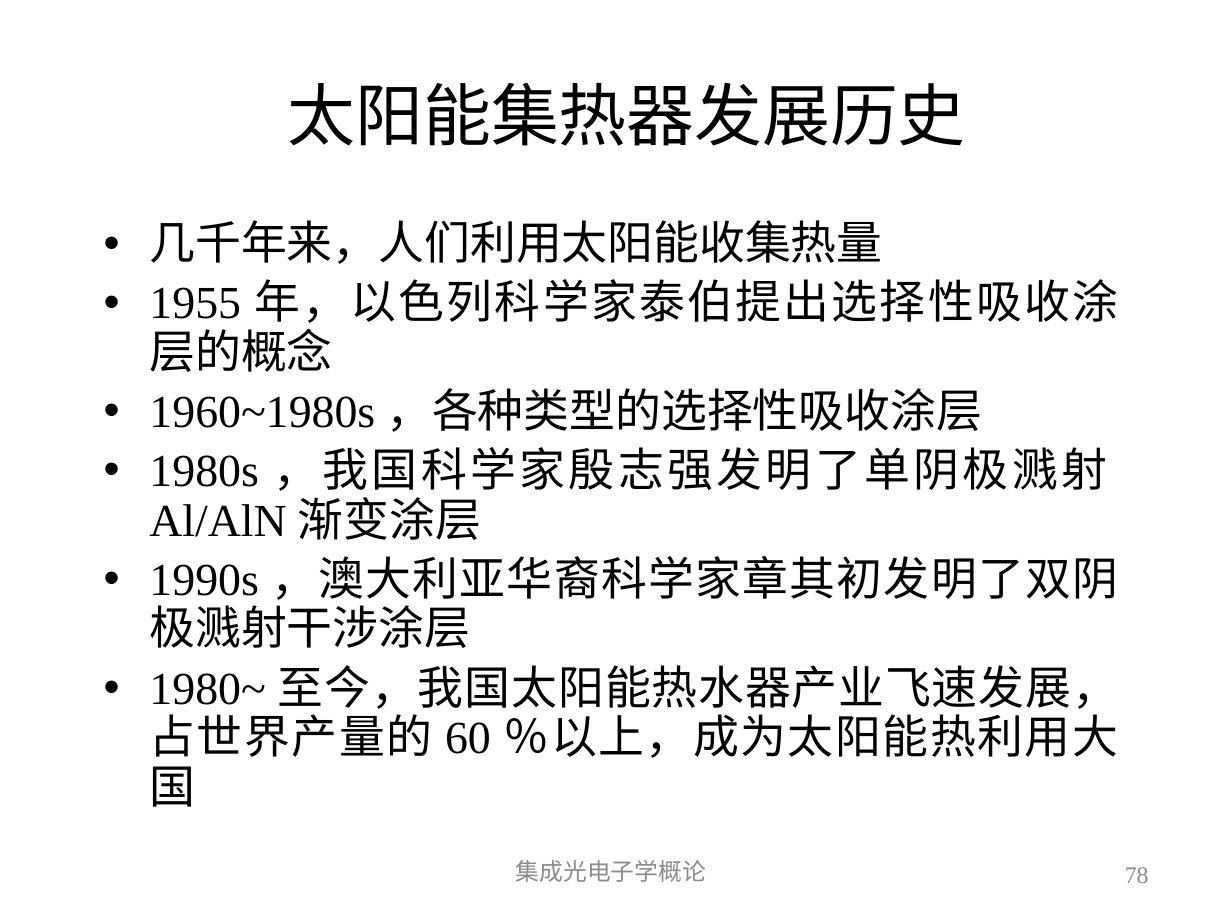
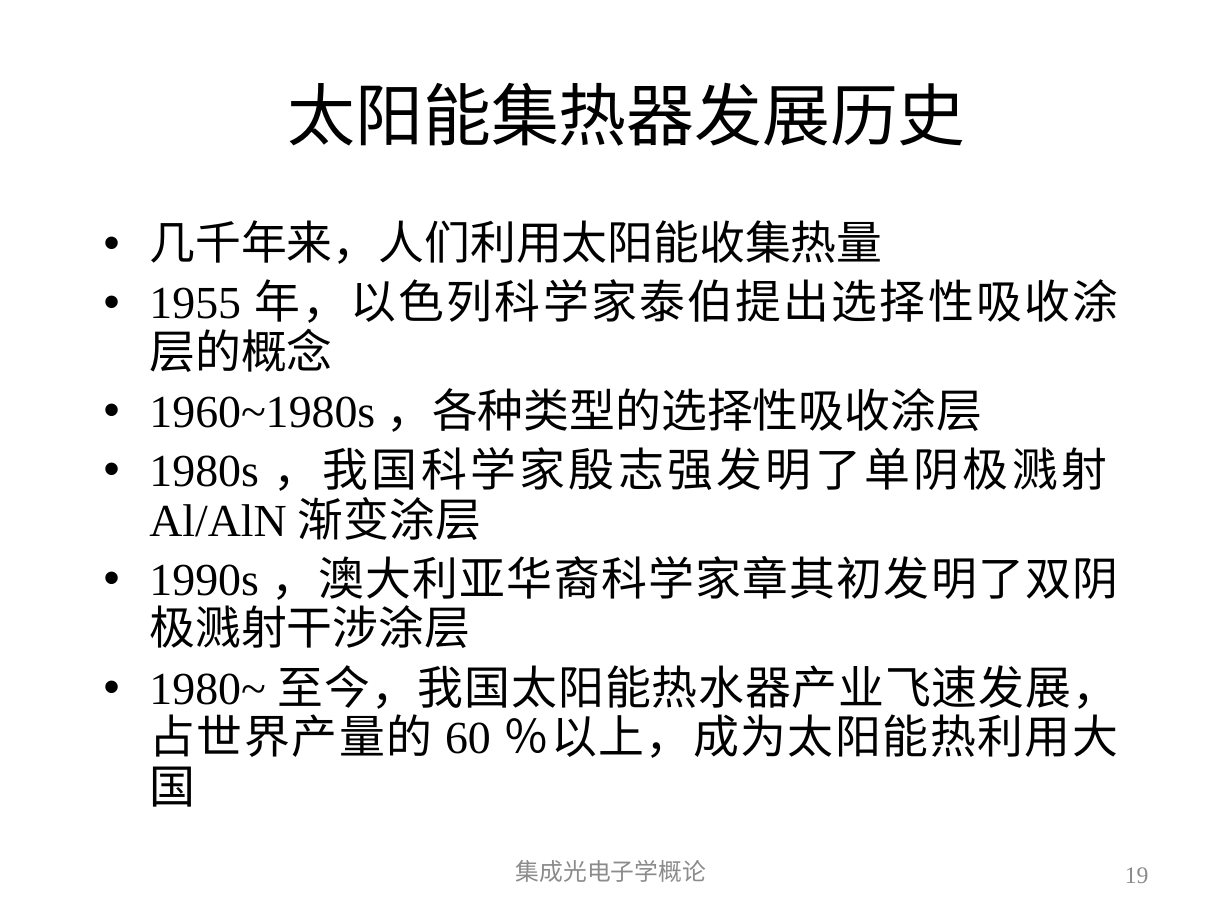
78: 78 -> 19 (1137, 876)
